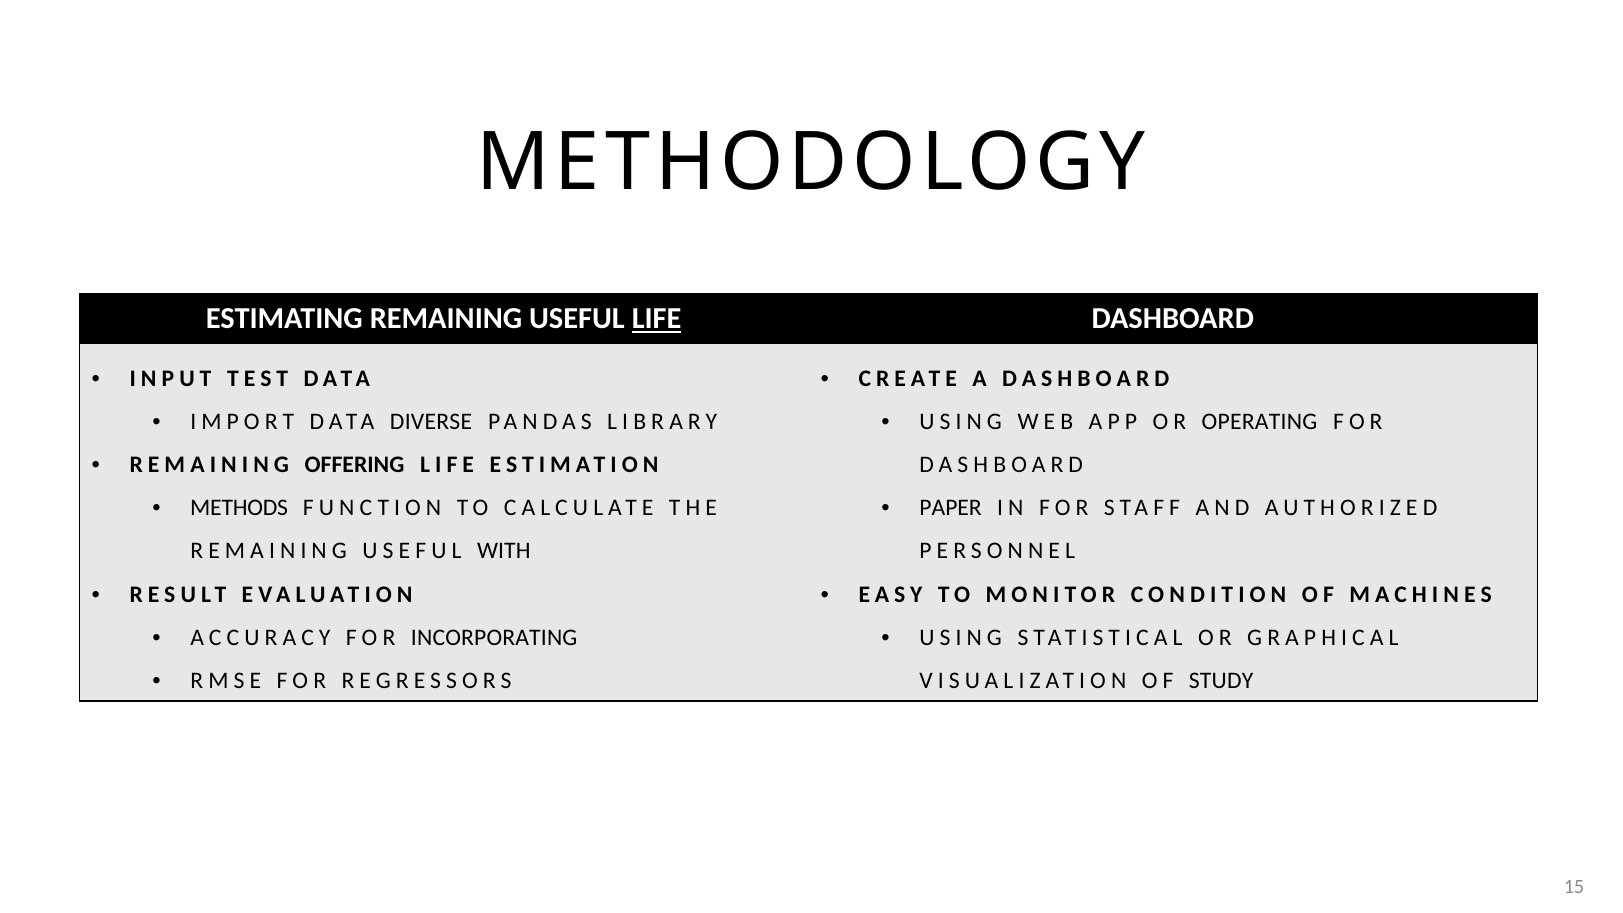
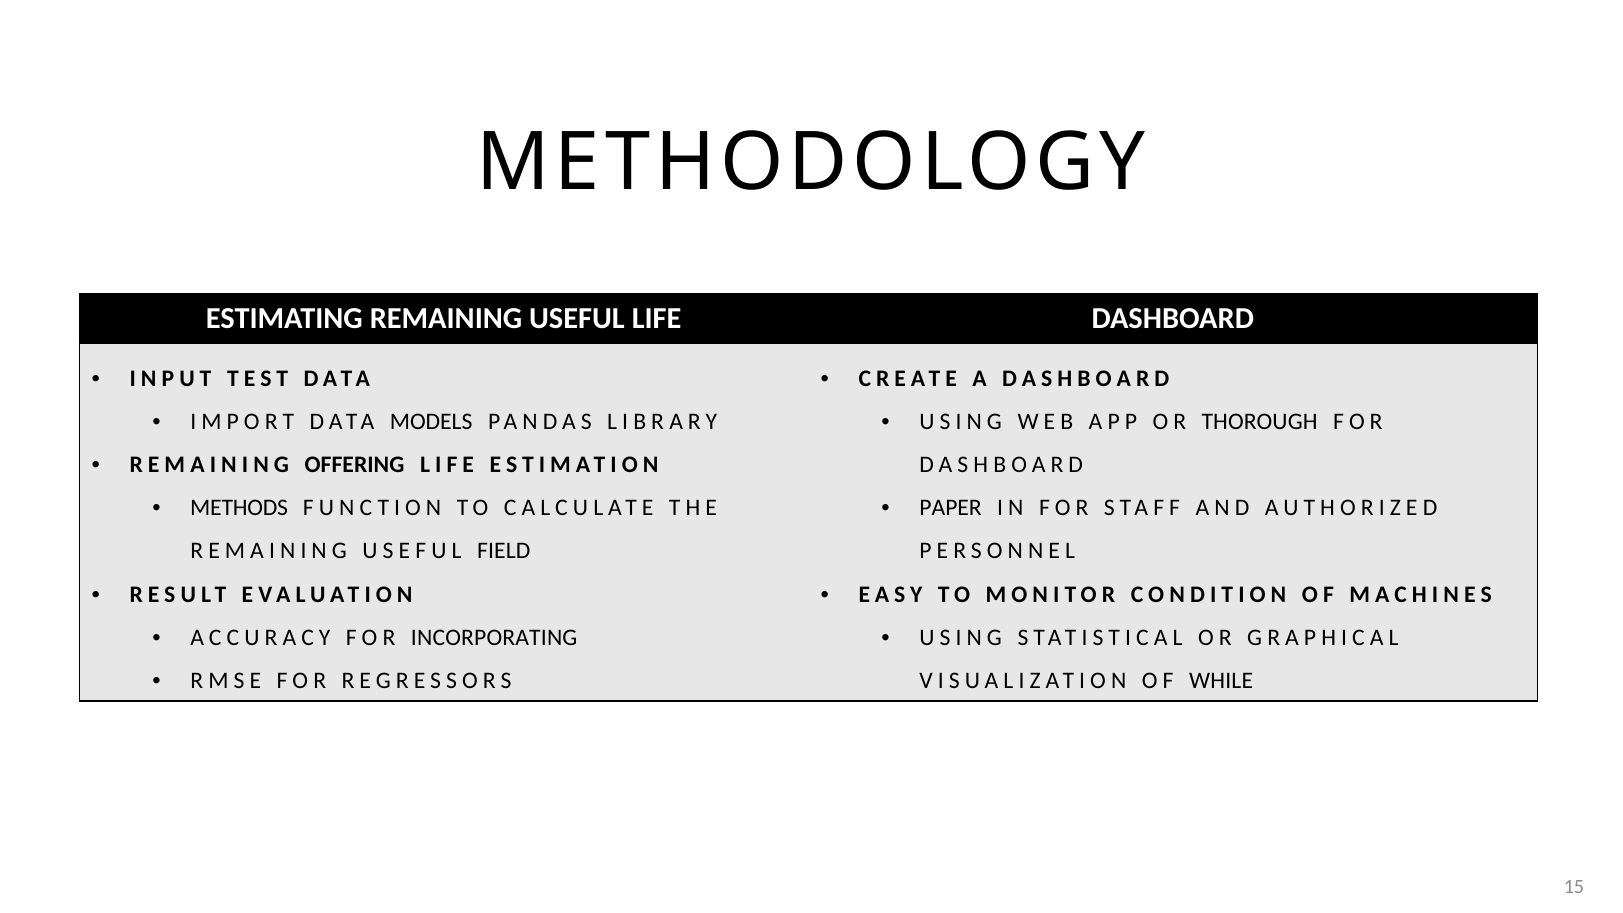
LIFE underline: present -> none (657, 319)
DIVERSE: DIVERSE -> MODELS (431, 421)
OPERATING: OPERATING -> THOROUGH (1260, 421)
WITH: WITH -> FIELD (504, 551)
STUDY: STUDY -> WHILE (1221, 681)
